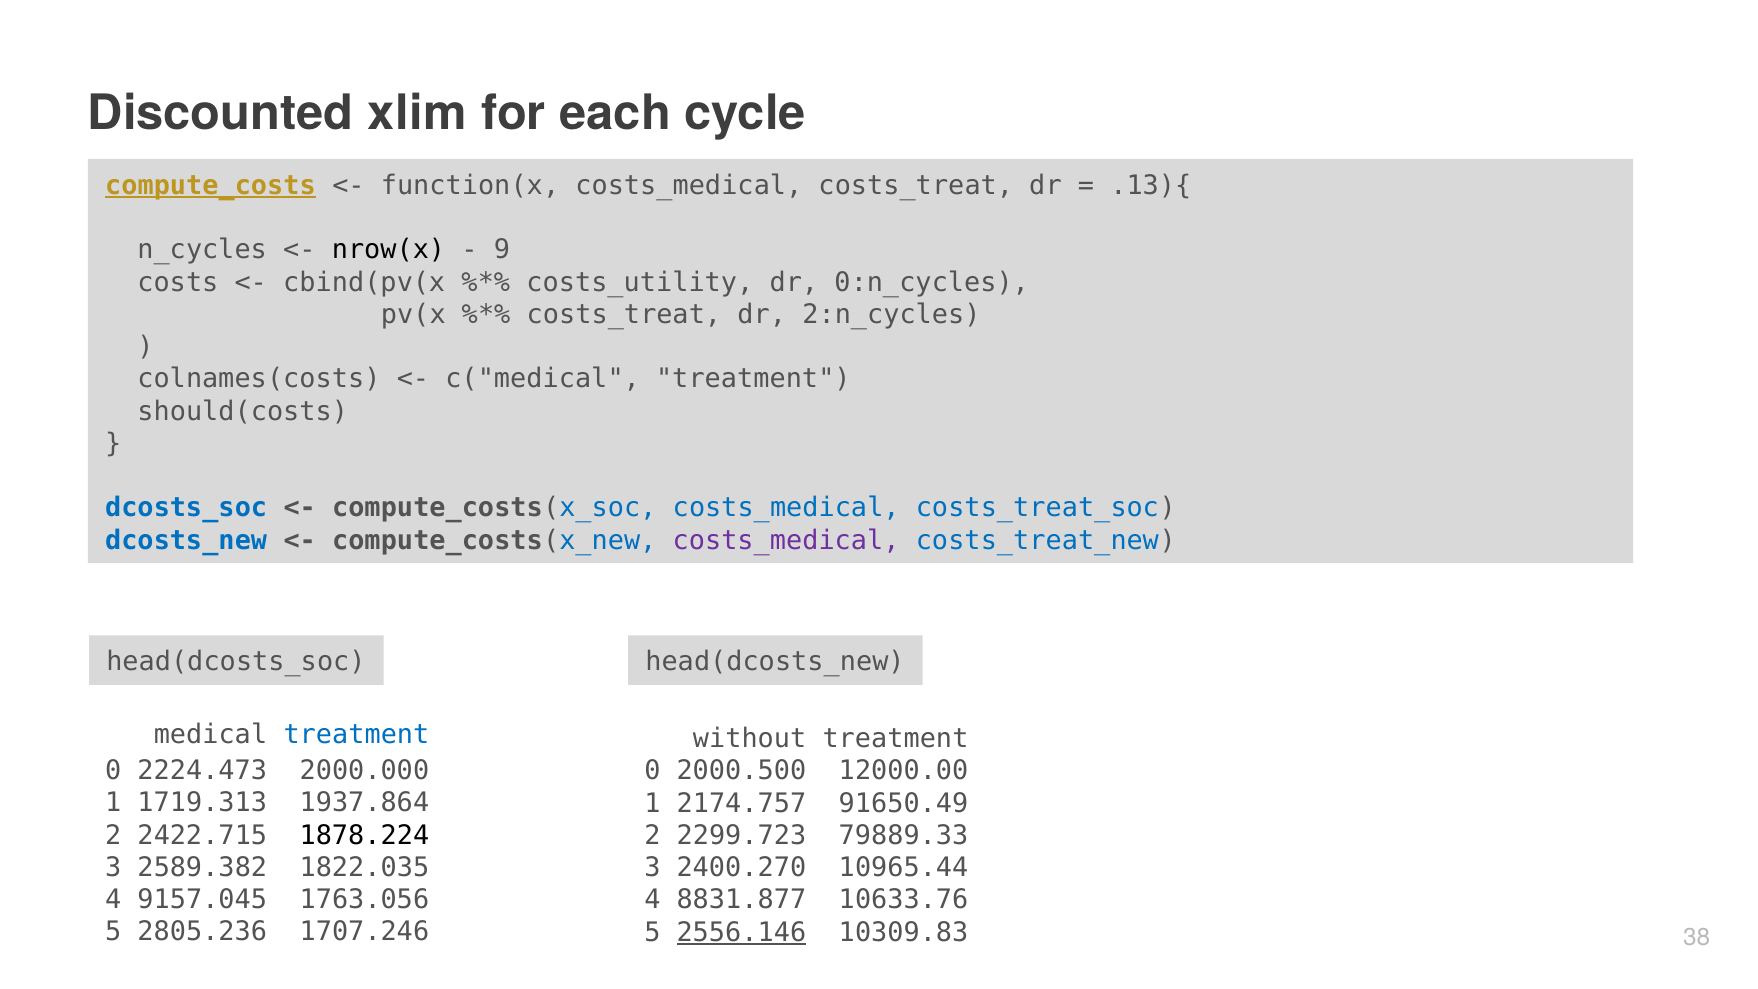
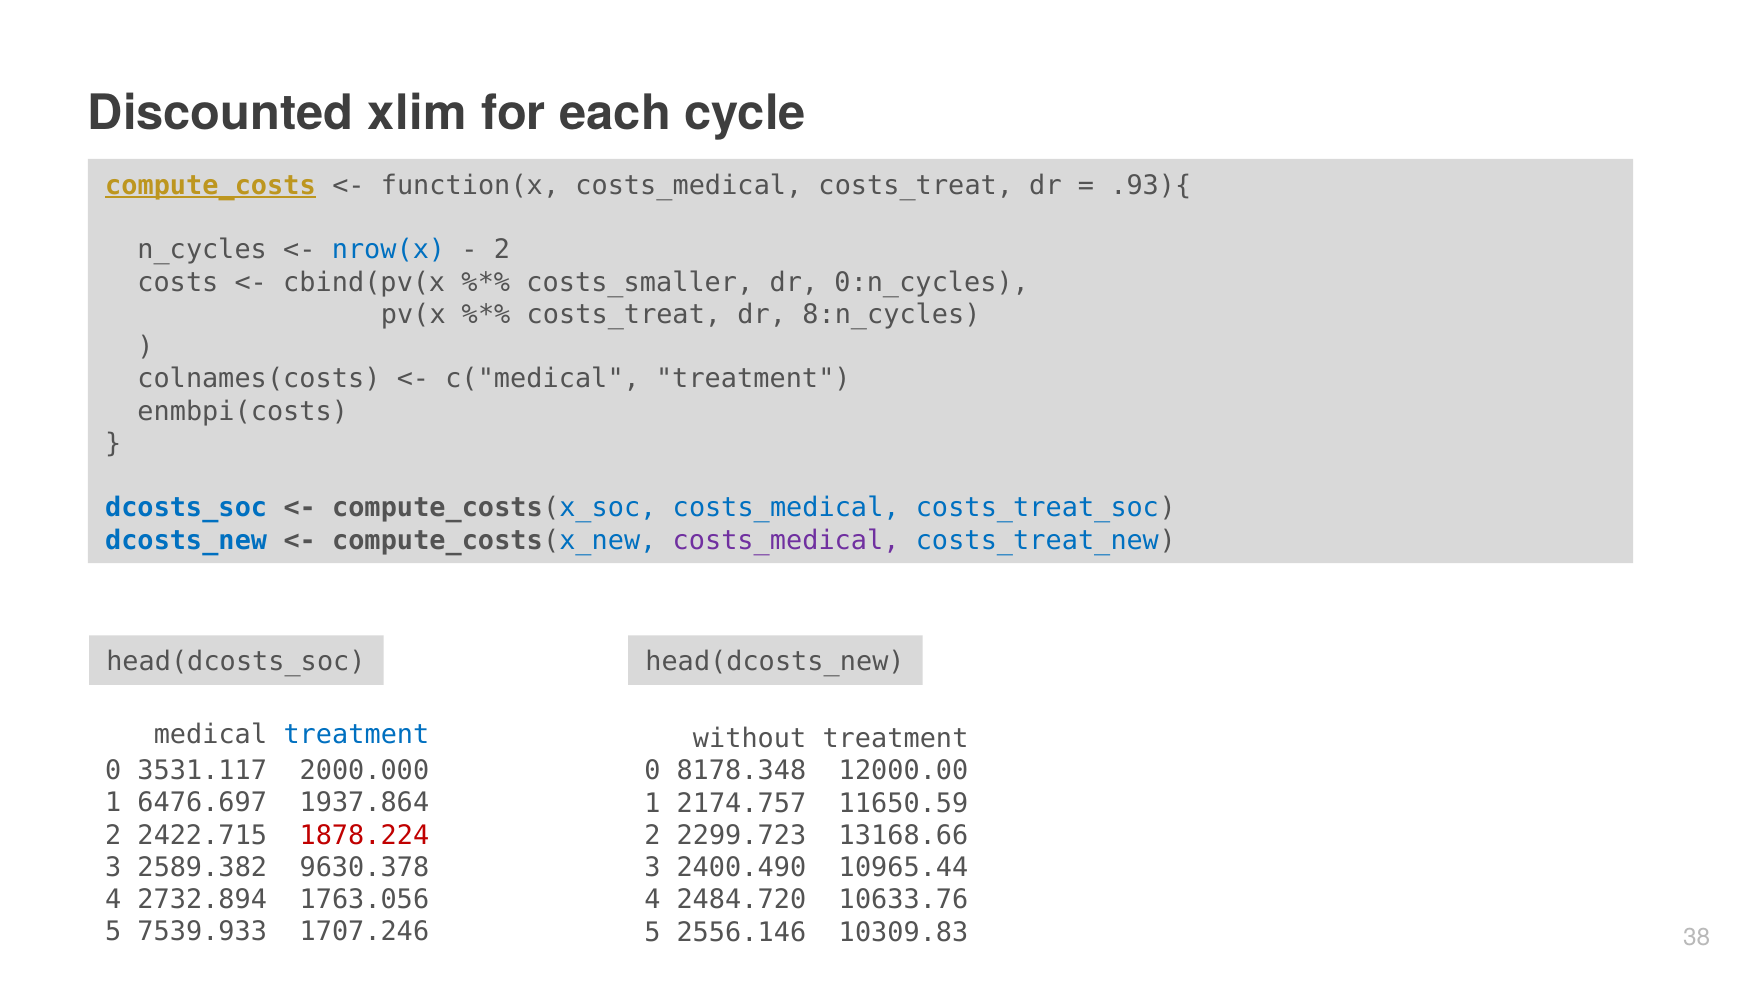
.13){: .13){ -> .93){ (1151, 186)
nrow(x colour: black -> blue (388, 250)
9: 9 -> 2 (502, 250)
costs_utility: costs_utility -> costs_smaller (640, 282)
2:n_cycles: 2:n_cycles -> 8:n_cycles (891, 315)
should(costs: should(costs -> enmbpi(costs (243, 411)
2224.473: 2224.473 -> 3531.117 (202, 771)
2000.500: 2000.500 -> 8178.348 (741, 771)
1719.313: 1719.313 -> 6476.697 (202, 803)
91650.49: 91650.49 -> 11650.59 (903, 803)
1878.224 colour: black -> red (364, 835)
79889.33: 79889.33 -> 13168.66 (903, 835)
1822.035: 1822.035 -> 9630.378 (364, 867)
2400.270: 2400.270 -> 2400.490 (741, 868)
9157.045: 9157.045 -> 2732.894 (202, 900)
8831.877: 8831.877 -> 2484.720 (741, 900)
2805.236: 2805.236 -> 7539.933 (202, 932)
2556.146 underline: present -> none (741, 932)
